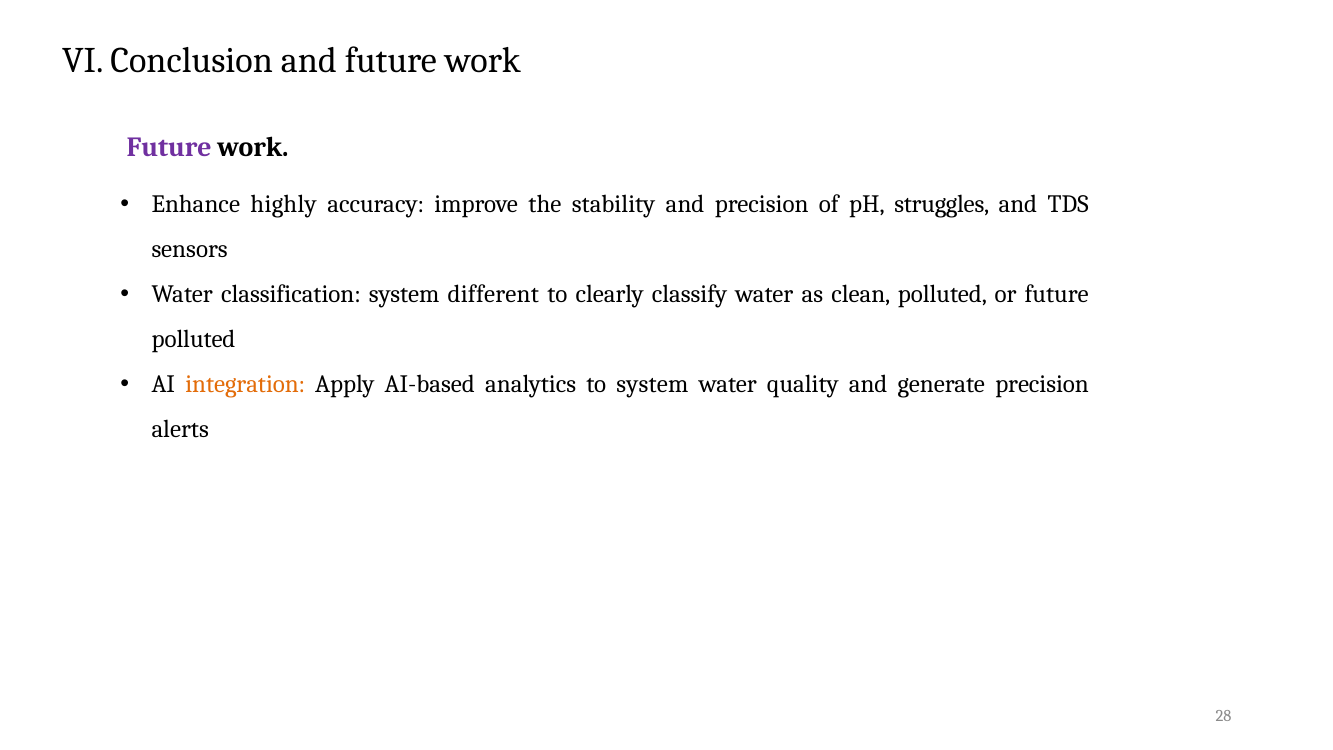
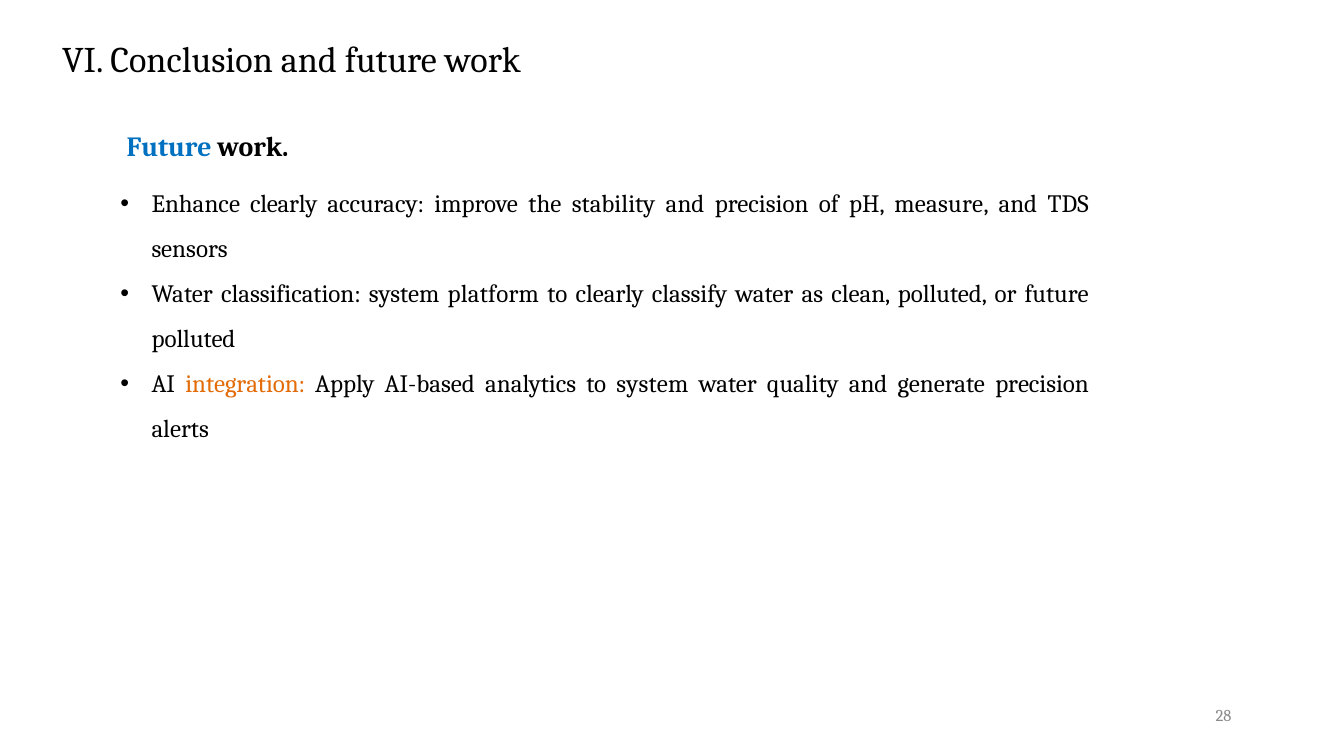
Future colour: purple -> blue (169, 147)
Enhance highly: highly -> clearly (284, 205)
struggles: struggles -> measure (941, 205)
different: different -> platform (493, 295)
